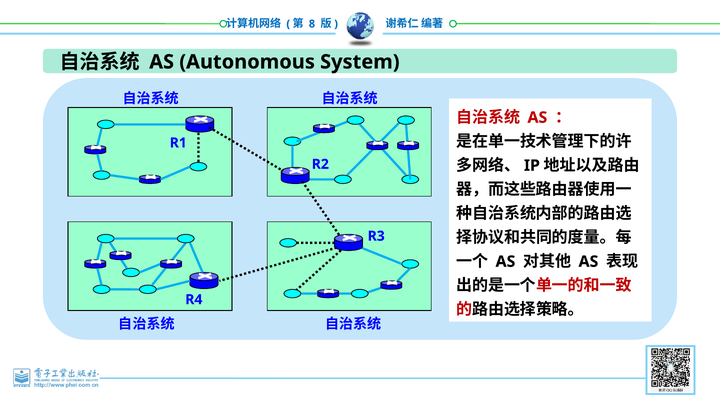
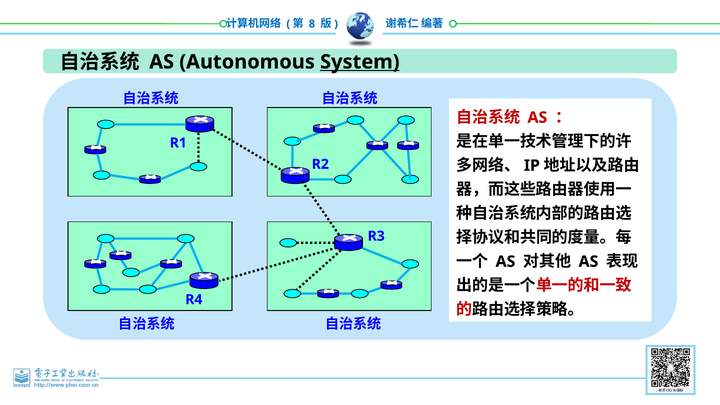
System underline: none -> present (360, 62)
